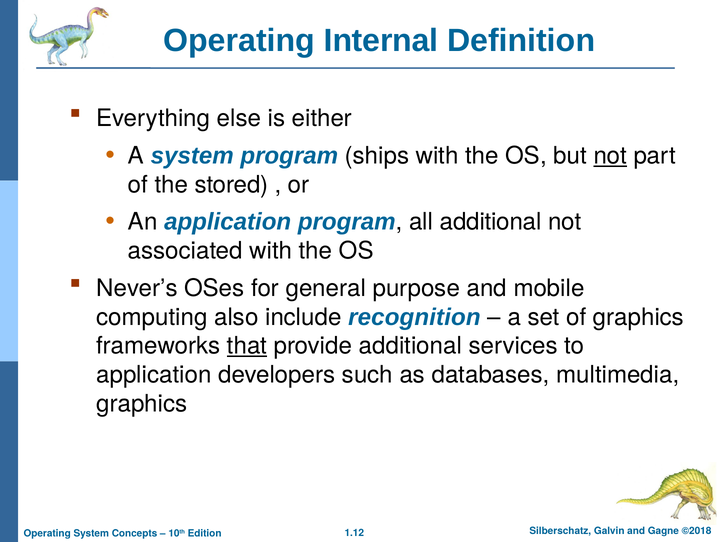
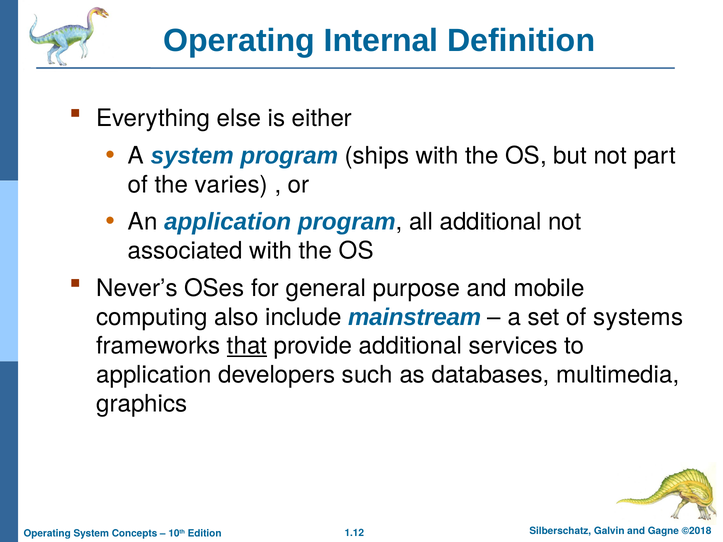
not underline: present -> none (610, 156)
stored: stored -> varies (231, 185)
recognition: recognition -> mainstream (415, 317)
of graphics: graphics -> systems (638, 317)
